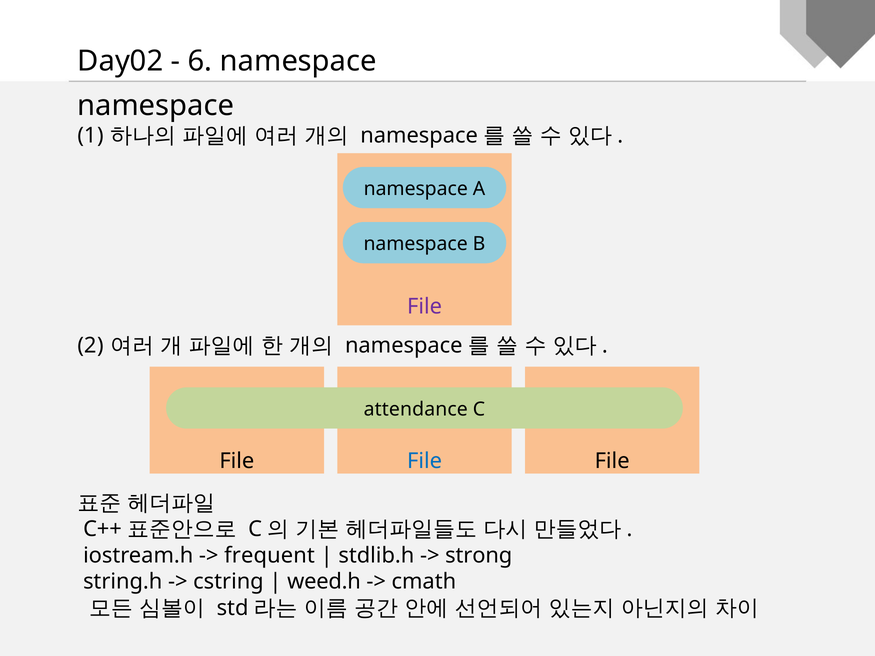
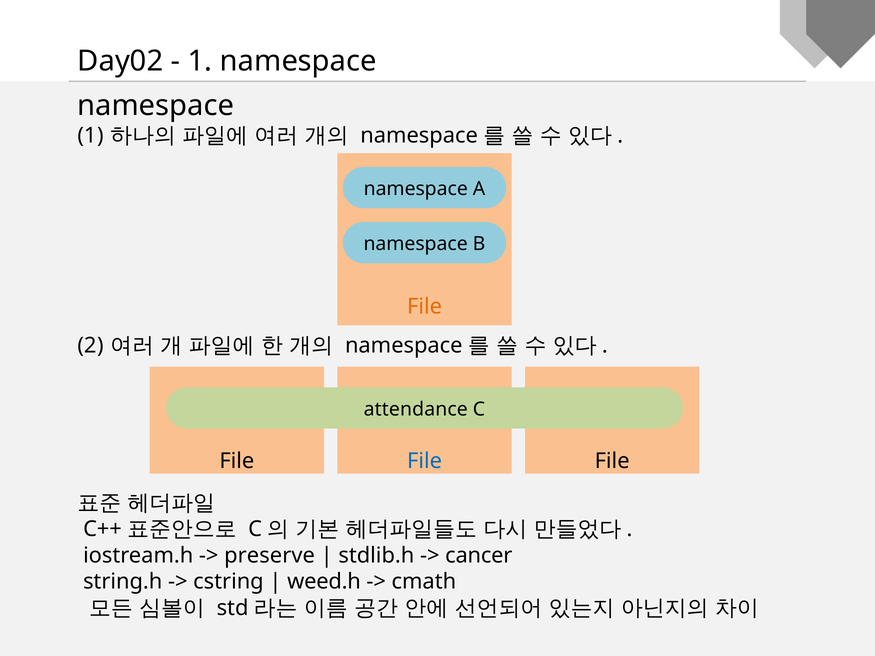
6: 6 -> 1 (200, 61)
File colour: purple -> orange (425, 306)
frequent: frequent -> preserve (270, 556)
strong: strong -> cancer (479, 556)
